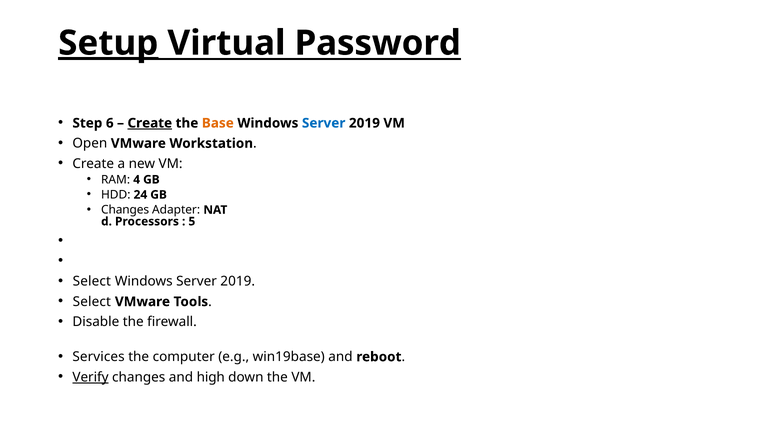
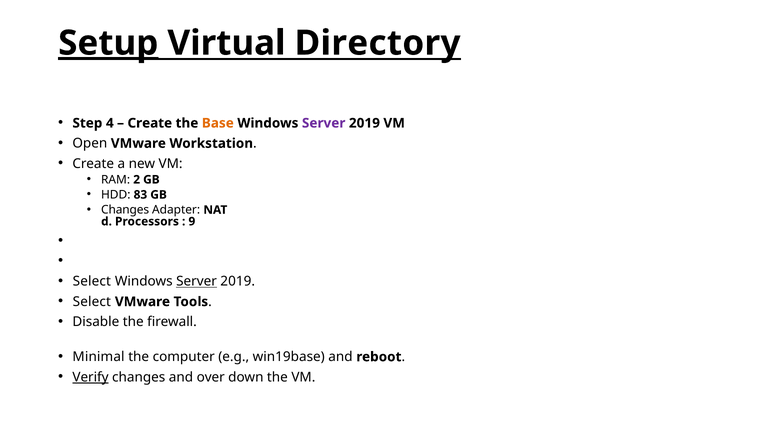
Password: Password -> Directory (378, 43)
6: 6 -> 4 (110, 123)
Create underline: present -> none (150, 123)
Server colour: blue -> purple (324, 123)
4: 4 -> 2 (137, 180)
24: 24 -> 83 (140, 195)
5: 5 -> 9 (192, 222)
Server underline: none -> present (197, 282)
Services: Services -> Minimal (99, 357)
high: high -> over (211, 377)
